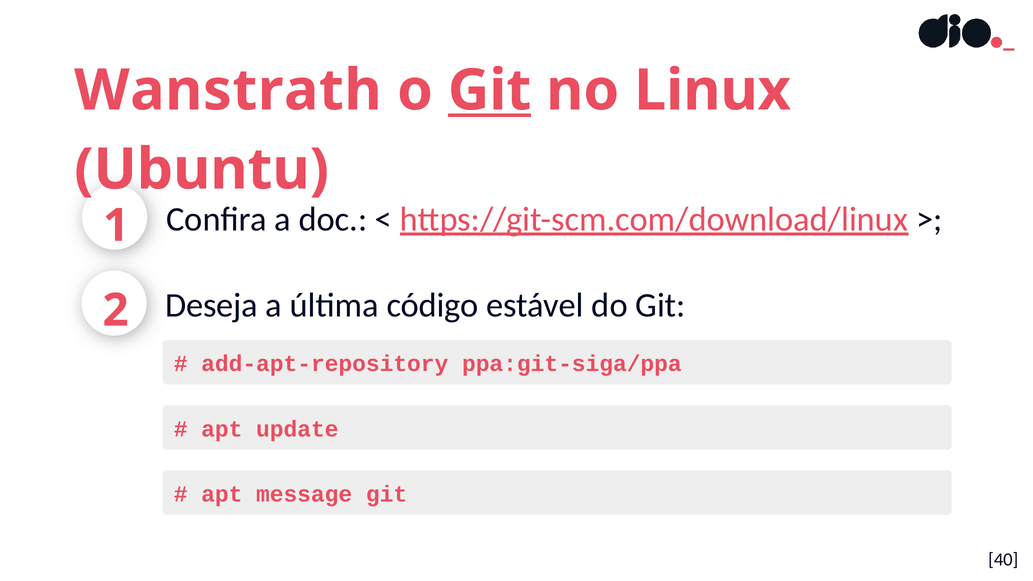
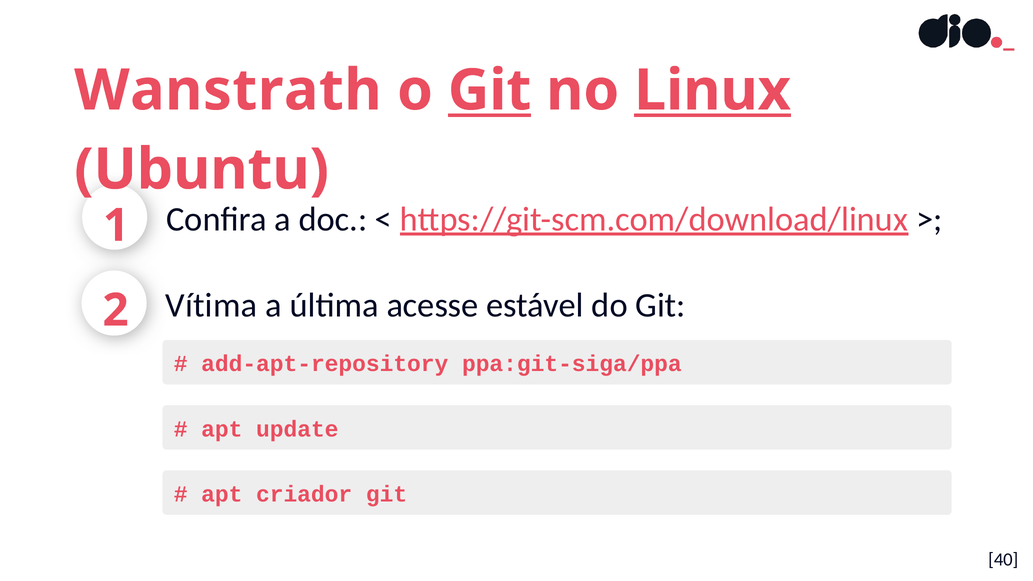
Linux underline: none -> present (712, 91)
Deseja: Deseja -> Vítima (211, 306)
código: código -> acesse (432, 306)
message: message -> criador (304, 494)
